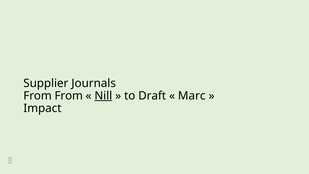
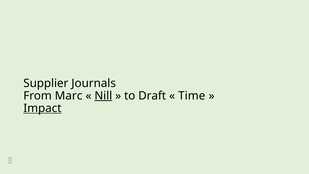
From From: From -> Marc (69, 96)
Marc: Marc -> Time (192, 96)
Impact underline: none -> present (42, 108)
